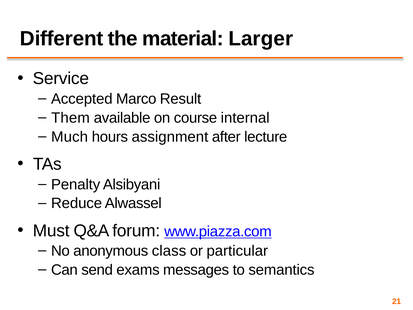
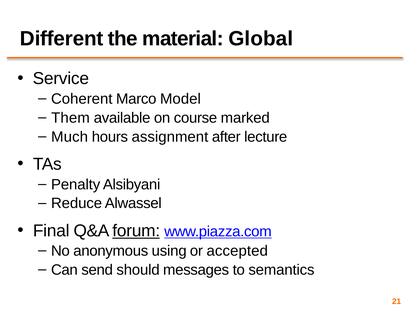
Larger: Larger -> Global (261, 39)
Accepted: Accepted -> Coherent (82, 99)
Result: Result -> Model (180, 99)
internal: internal -> marked (245, 118)
Must: Must -> Final (51, 231)
forum underline: none -> present (136, 231)
class: class -> using (169, 251)
particular: particular -> accepted (237, 251)
exams: exams -> should (138, 270)
